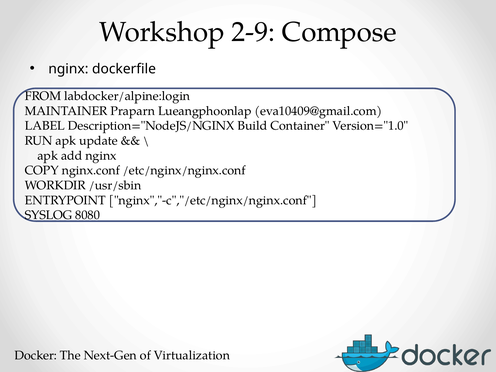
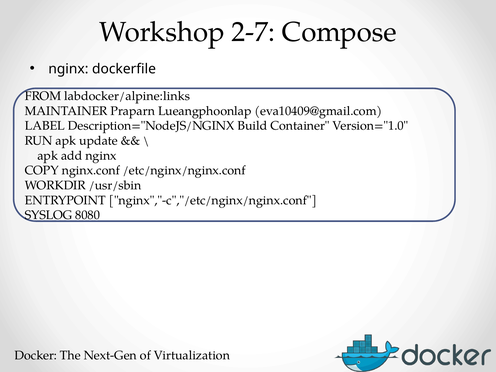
2-9: 2-9 -> 2-7 (253, 32)
labdocker/alpine:login: labdocker/alpine:login -> labdocker/alpine:links (127, 96)
